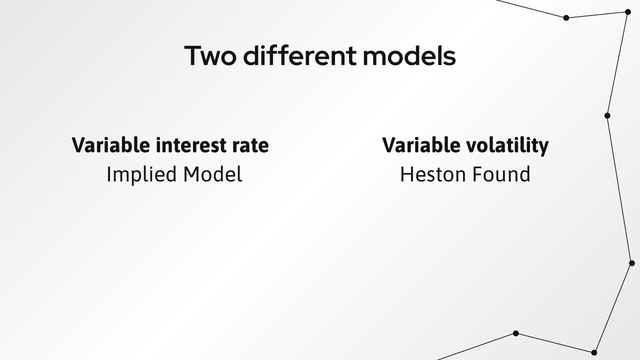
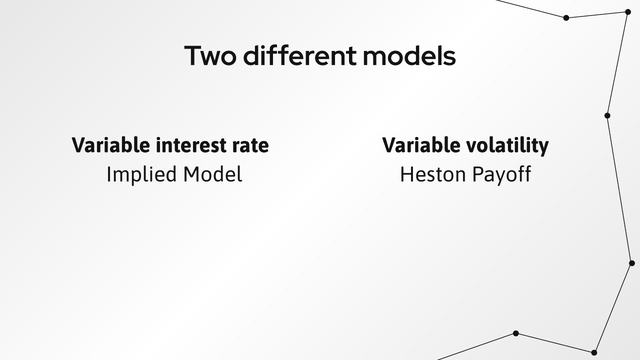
Found: Found -> Payoff (502, 175)
